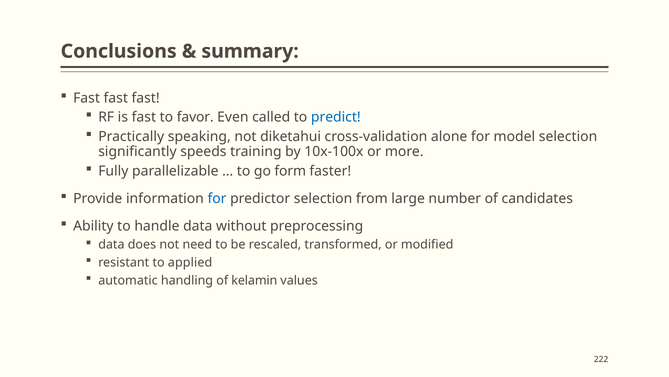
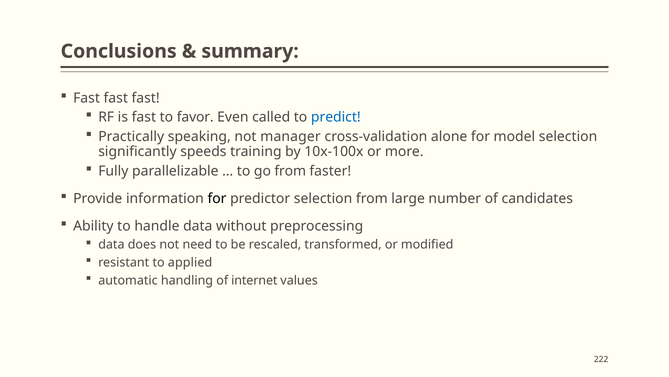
diketahui: diketahui -> manager (290, 136)
go form: form -> from (290, 171)
for colour: blue -> black (217, 198)
kelamin: kelamin -> internet (254, 280)
